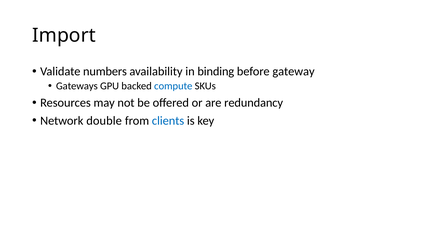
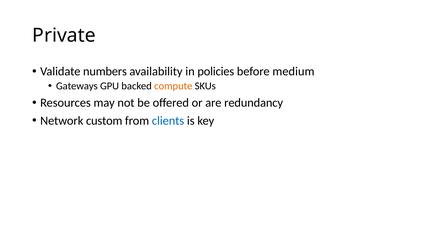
Import: Import -> Private (64, 36)
binding: binding -> policies (216, 72)
gateway: gateway -> medium (293, 72)
compute colour: blue -> orange (173, 86)
double: double -> custom (104, 121)
